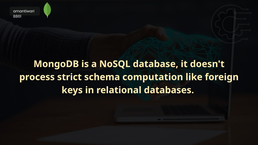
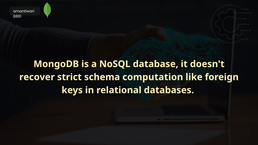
process: process -> recover (37, 77)
